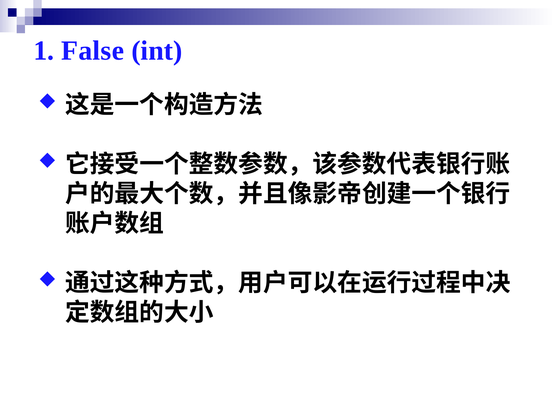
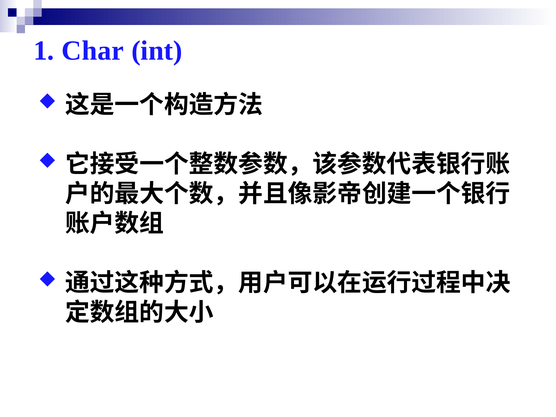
False: False -> Char (93, 51)
